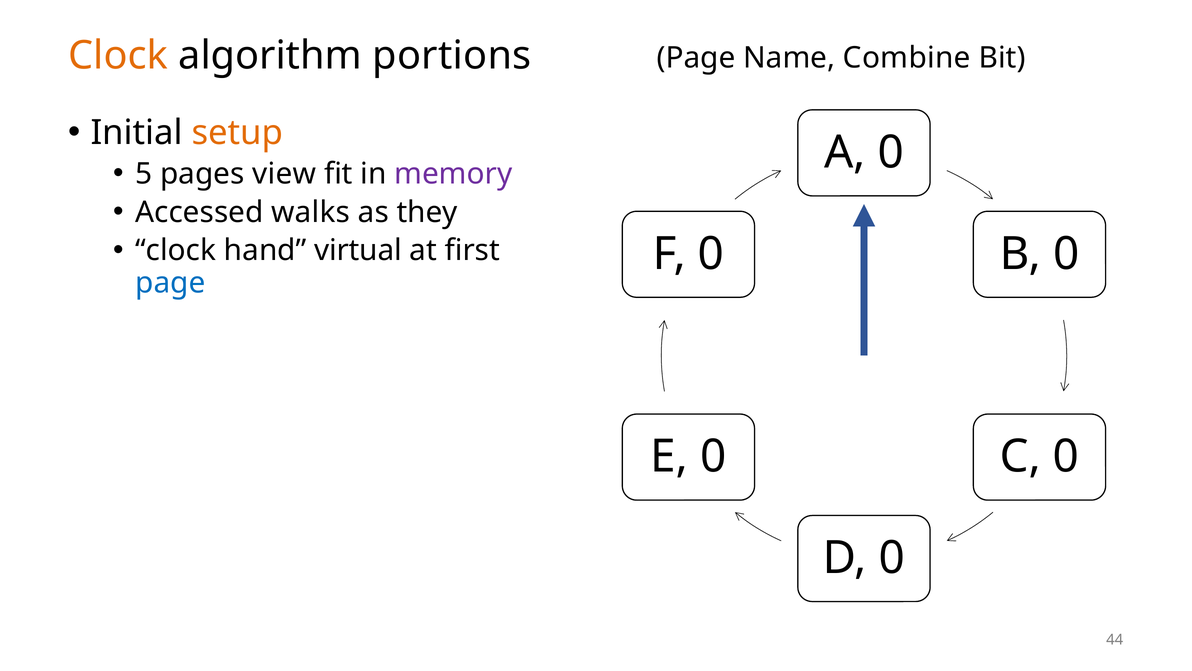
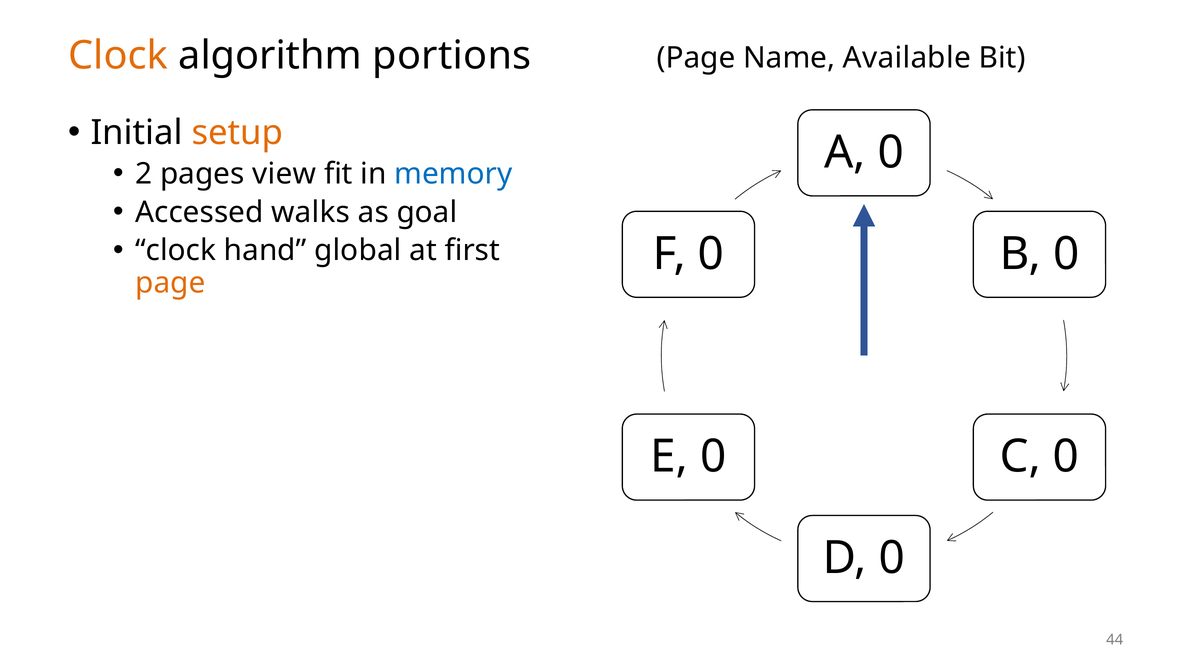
Combine: Combine -> Available (907, 58)
5: 5 -> 2 (144, 174)
memory colour: purple -> blue (453, 174)
they: they -> goal (427, 212)
virtual: virtual -> global (358, 250)
page colour: blue -> orange (170, 283)
